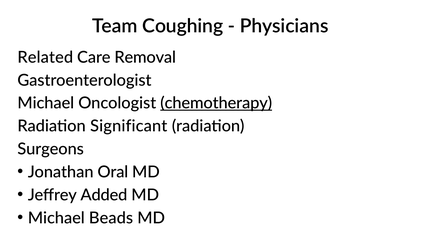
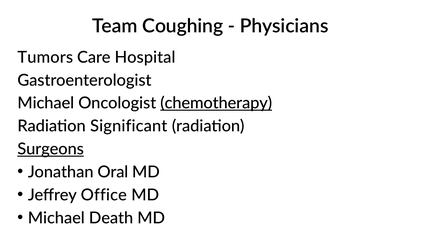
Related: Related -> Tumors (45, 57)
Removal: Removal -> Hospital (145, 57)
Surgeons underline: none -> present (51, 149)
Added: Added -> Office (104, 195)
Beads: Beads -> Death (111, 218)
